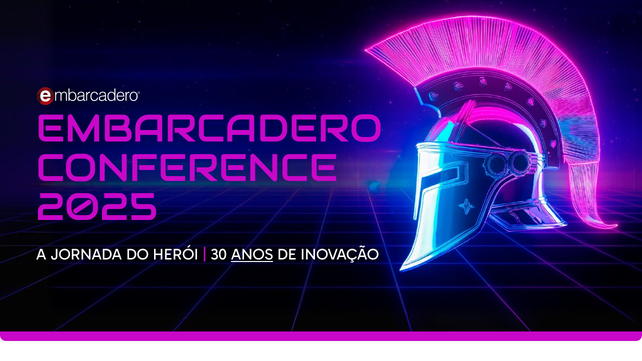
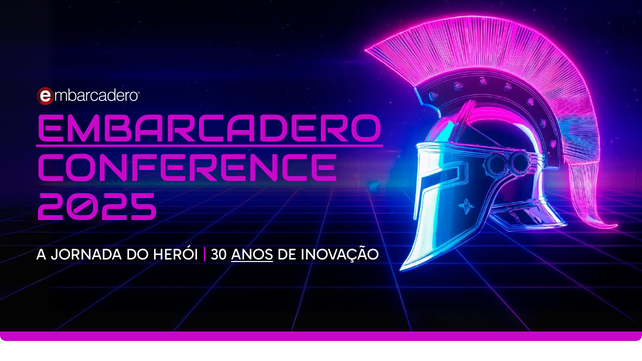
EMBARCADERO underline: none -> present (209, 129)
